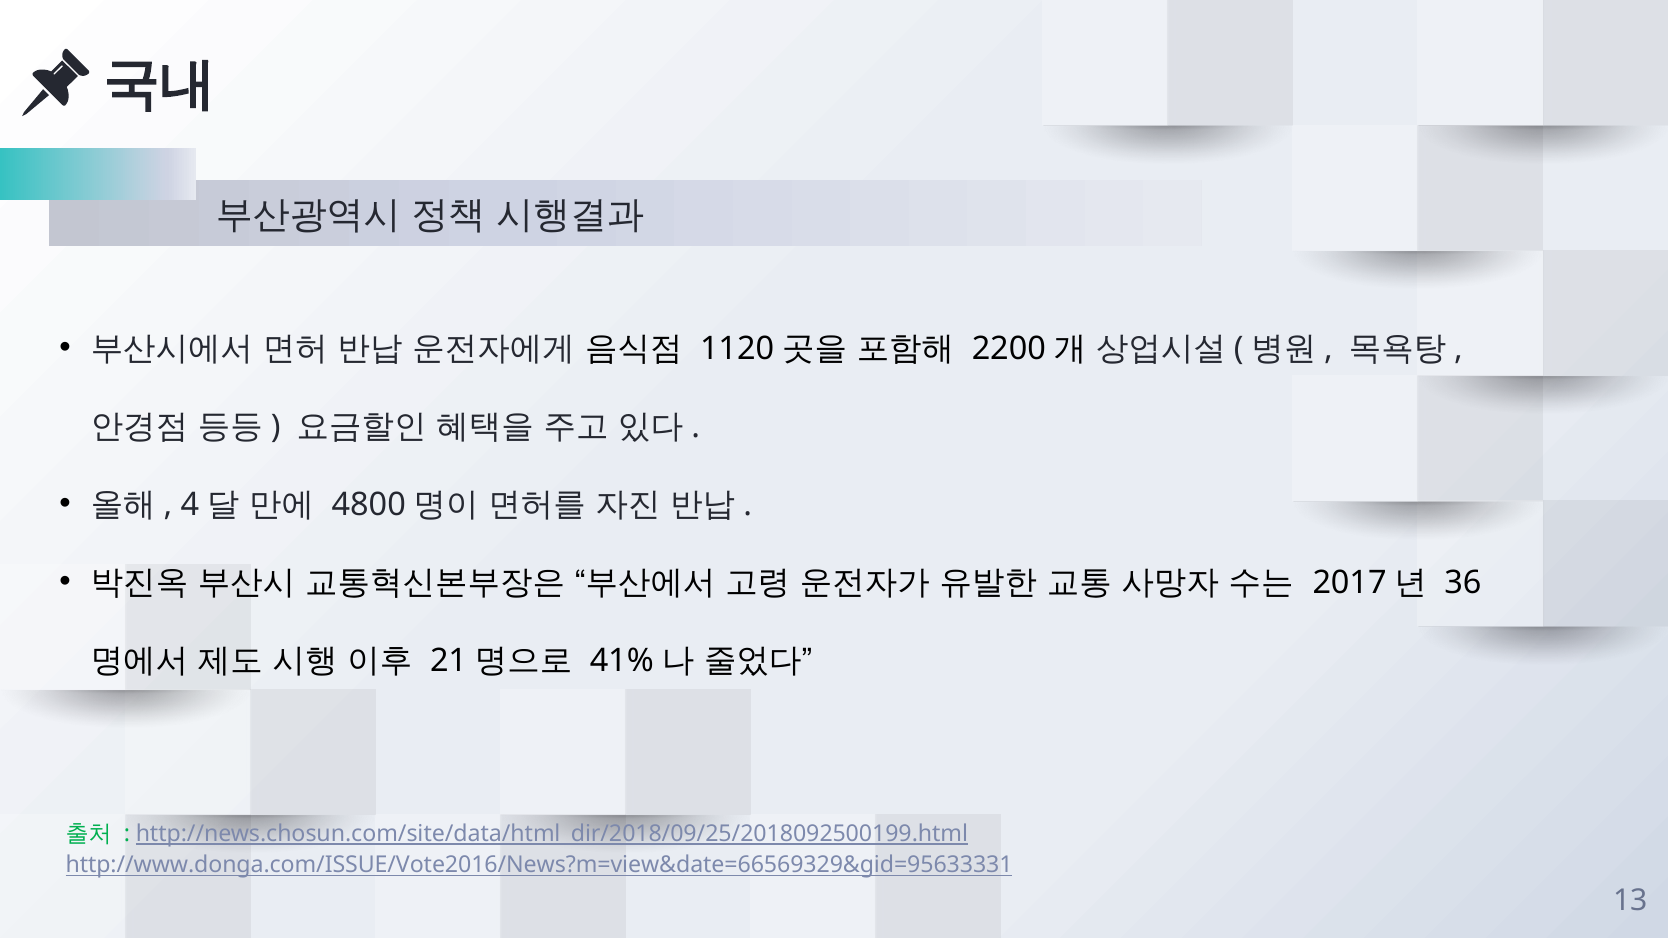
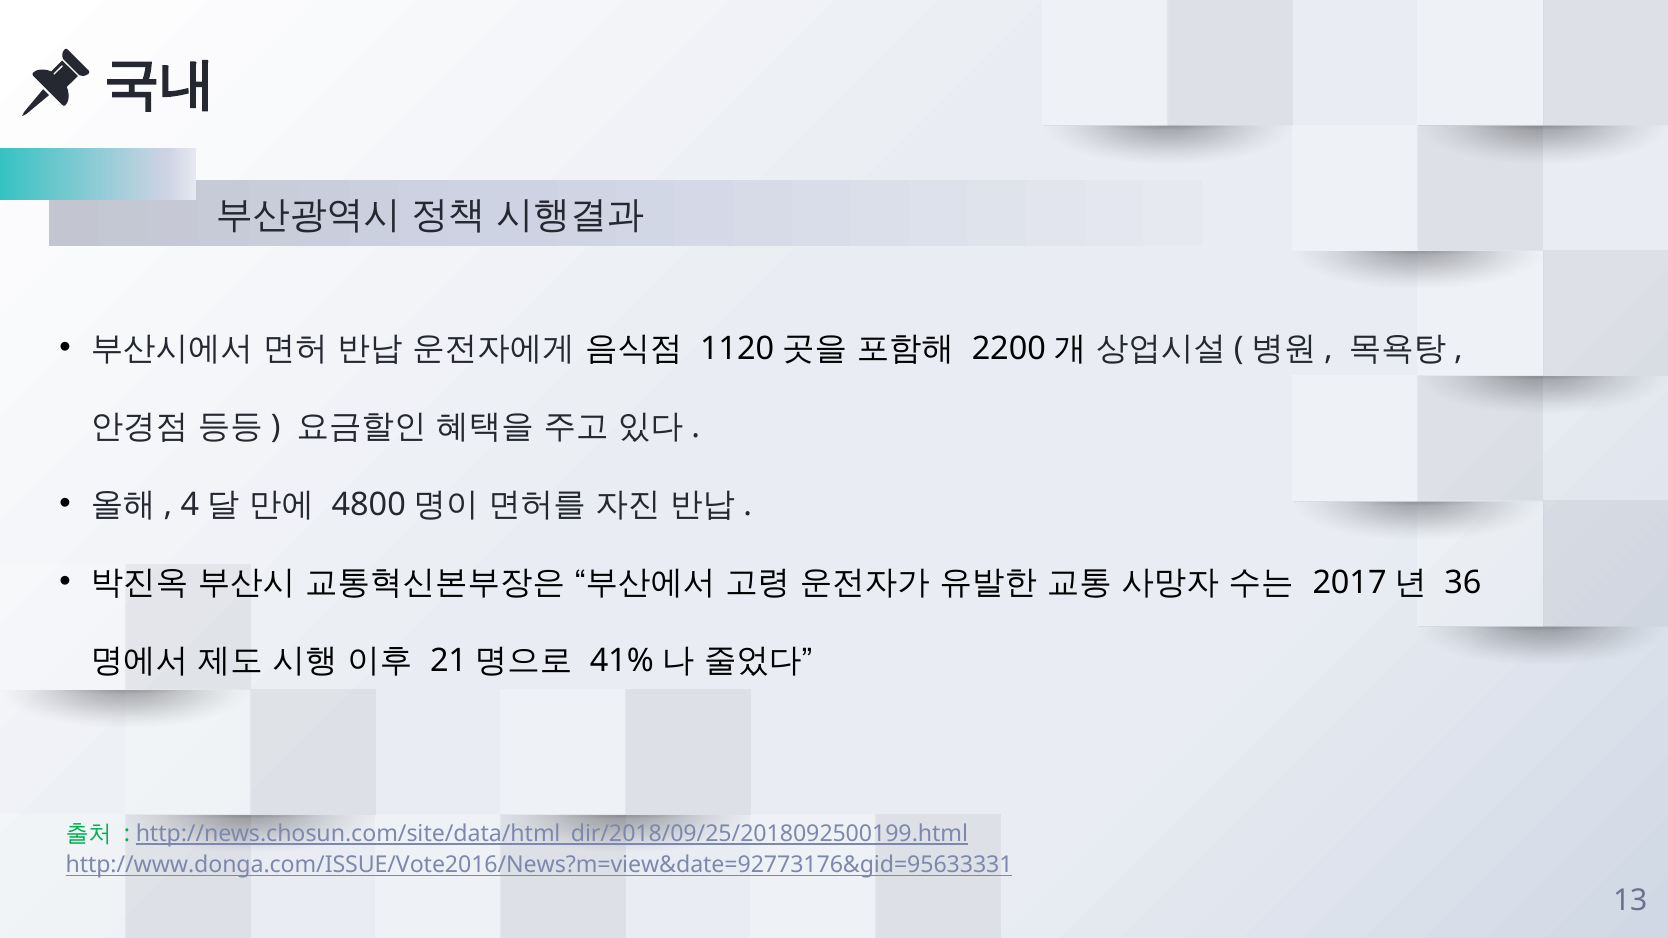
http://www.donga.com/ISSUE/Vote2016/News?m=view&date=66569329&gid=95633331: http://www.donga.com/ISSUE/Vote2016/News?m=view&date=66569329&gid=95633331 -> http://www.donga.com/ISSUE/Vote2016/News?m=view&date=92773176&gid=95633331 (539, 865)
